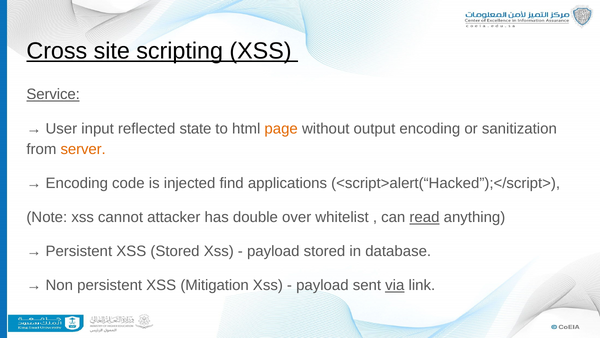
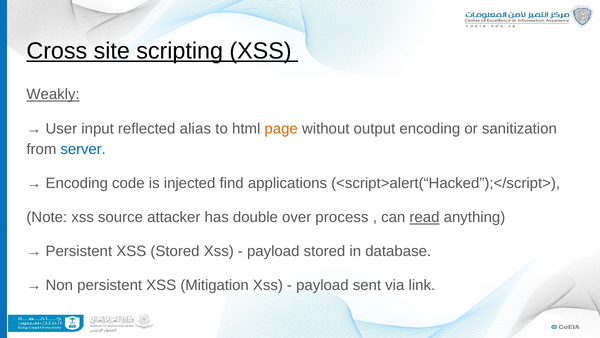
Service: Service -> Weakly (53, 94)
state: state -> alias (195, 128)
server colour: orange -> blue (83, 149)
cannot: cannot -> source (121, 217)
whitelist: whitelist -> process (342, 217)
via underline: present -> none (395, 285)
